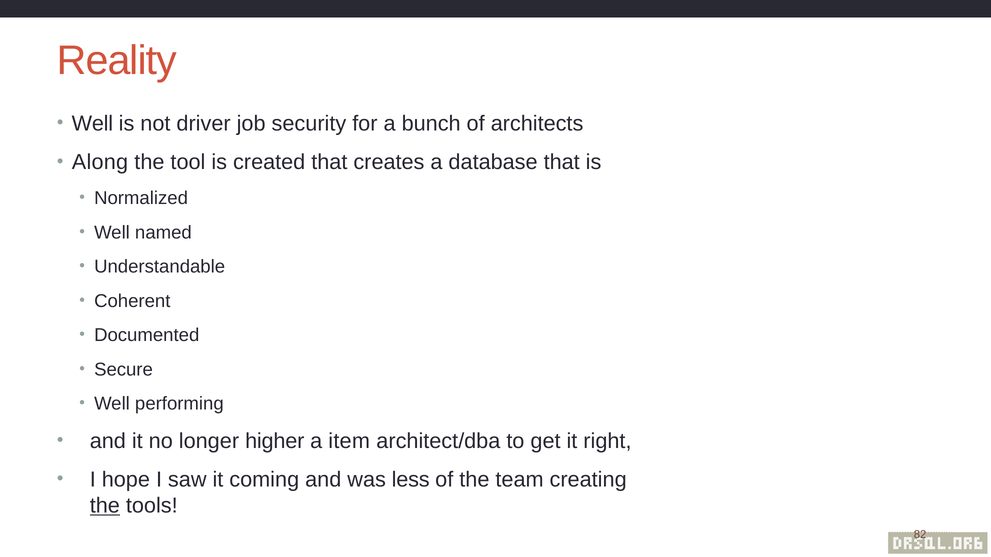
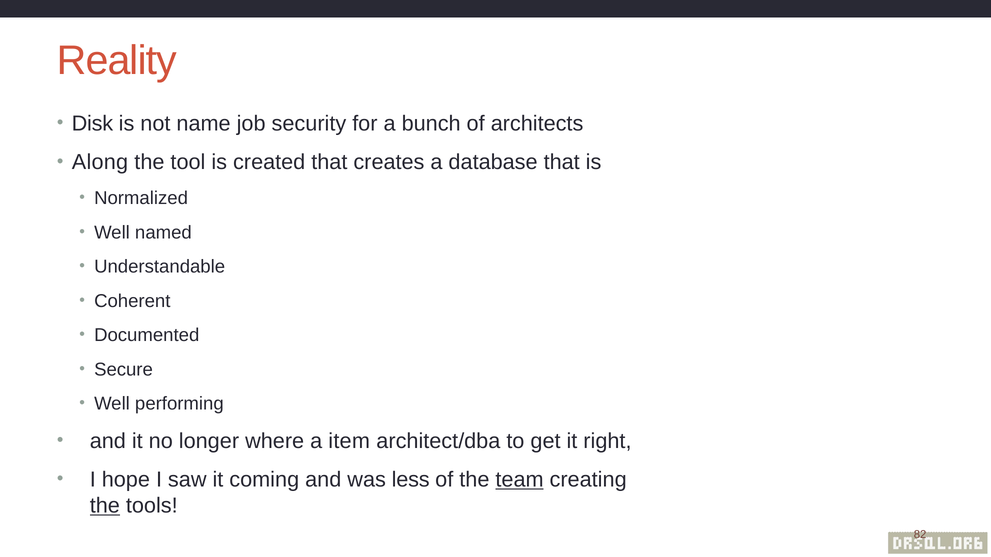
Well: Well -> Disk (92, 124)
driver: driver -> name (204, 124)
higher: higher -> where (275, 441)
team underline: none -> present (520, 480)
